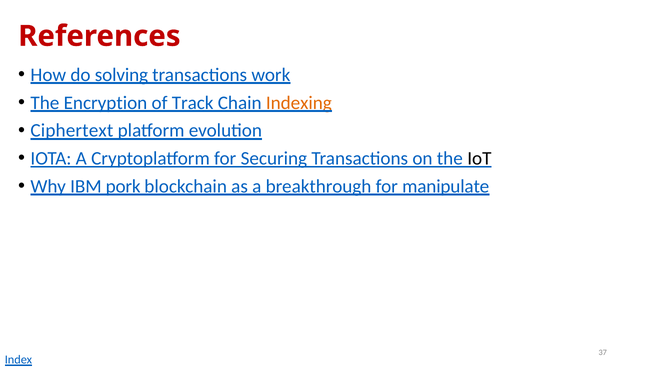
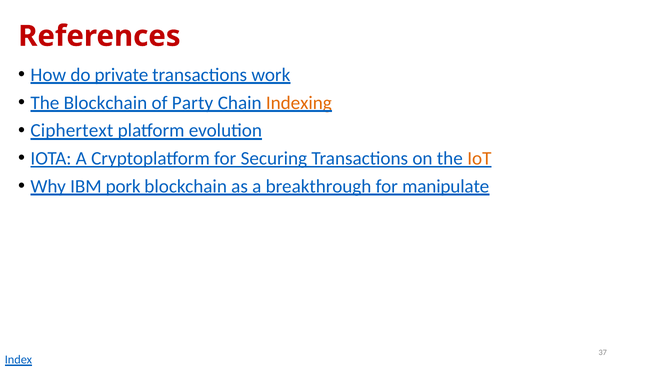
solving: solving -> private (121, 75)
The Encryption: Encryption -> Blockchain (105, 103)
Track: Track -> Party (193, 103)
IoT colour: black -> orange (479, 159)
